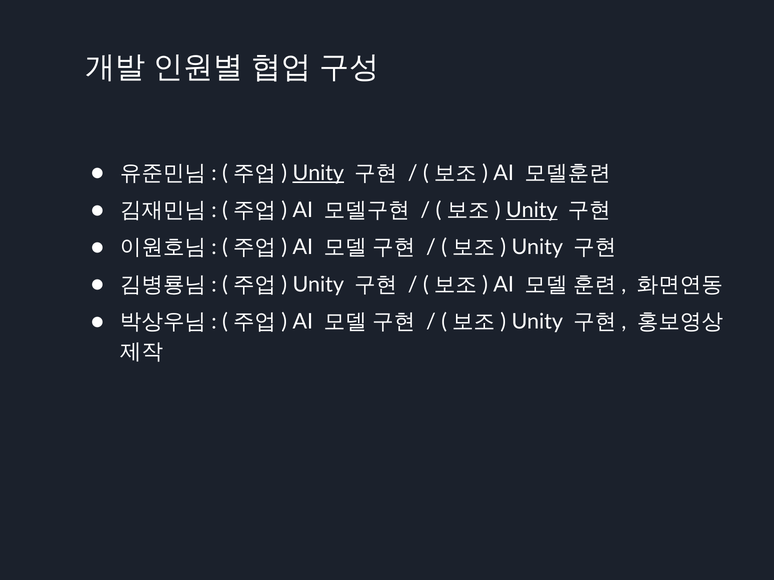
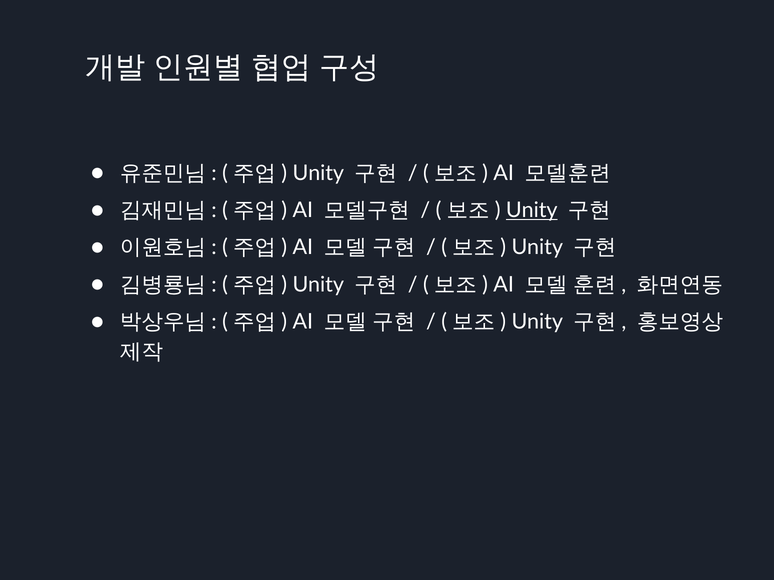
Unity underline: present -> none (318, 173)
